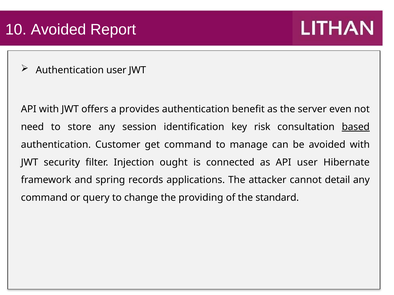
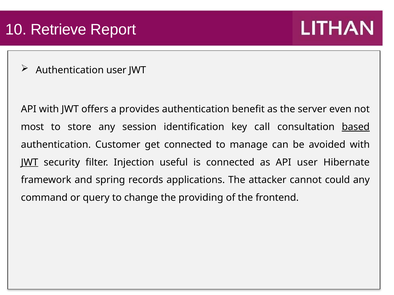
10 Avoided: Avoided -> Retrieve (59, 30)
need: need -> most (32, 127)
risk: risk -> call (262, 127)
get command: command -> connected (188, 145)
JWT underline: none -> present (30, 163)
ought: ought -> useful (174, 163)
detail: detail -> could (337, 180)
standard: standard -> frontend (277, 198)
